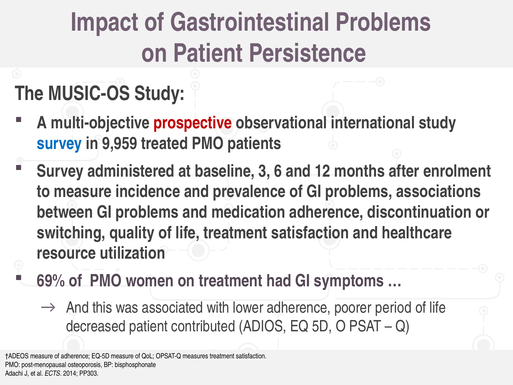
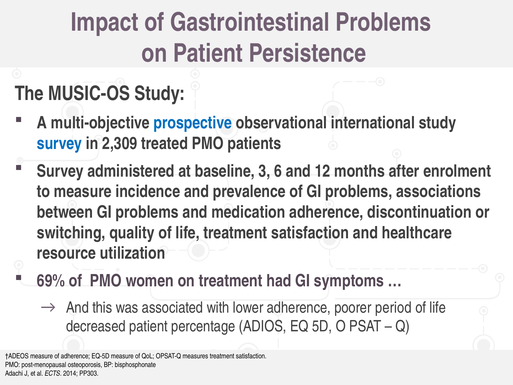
prospective colour: red -> blue (193, 123)
9,959: 9,959 -> 2,309 (120, 143)
contributed: contributed -> percentage (203, 326)
